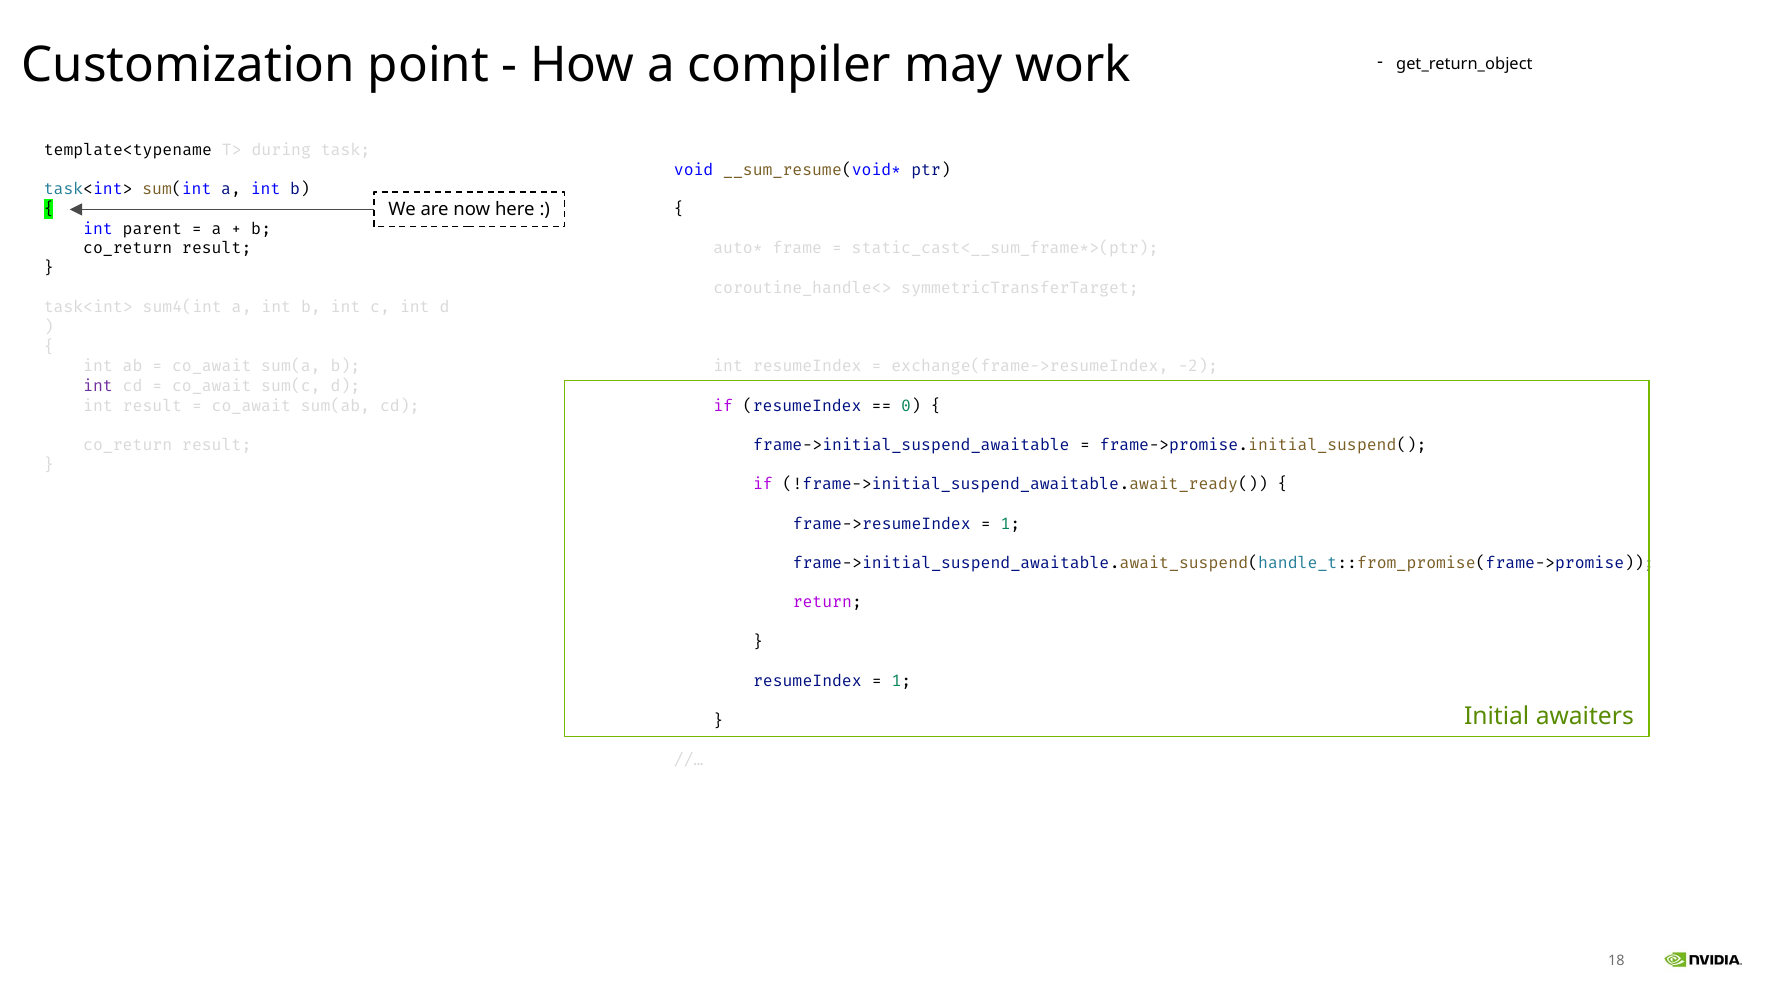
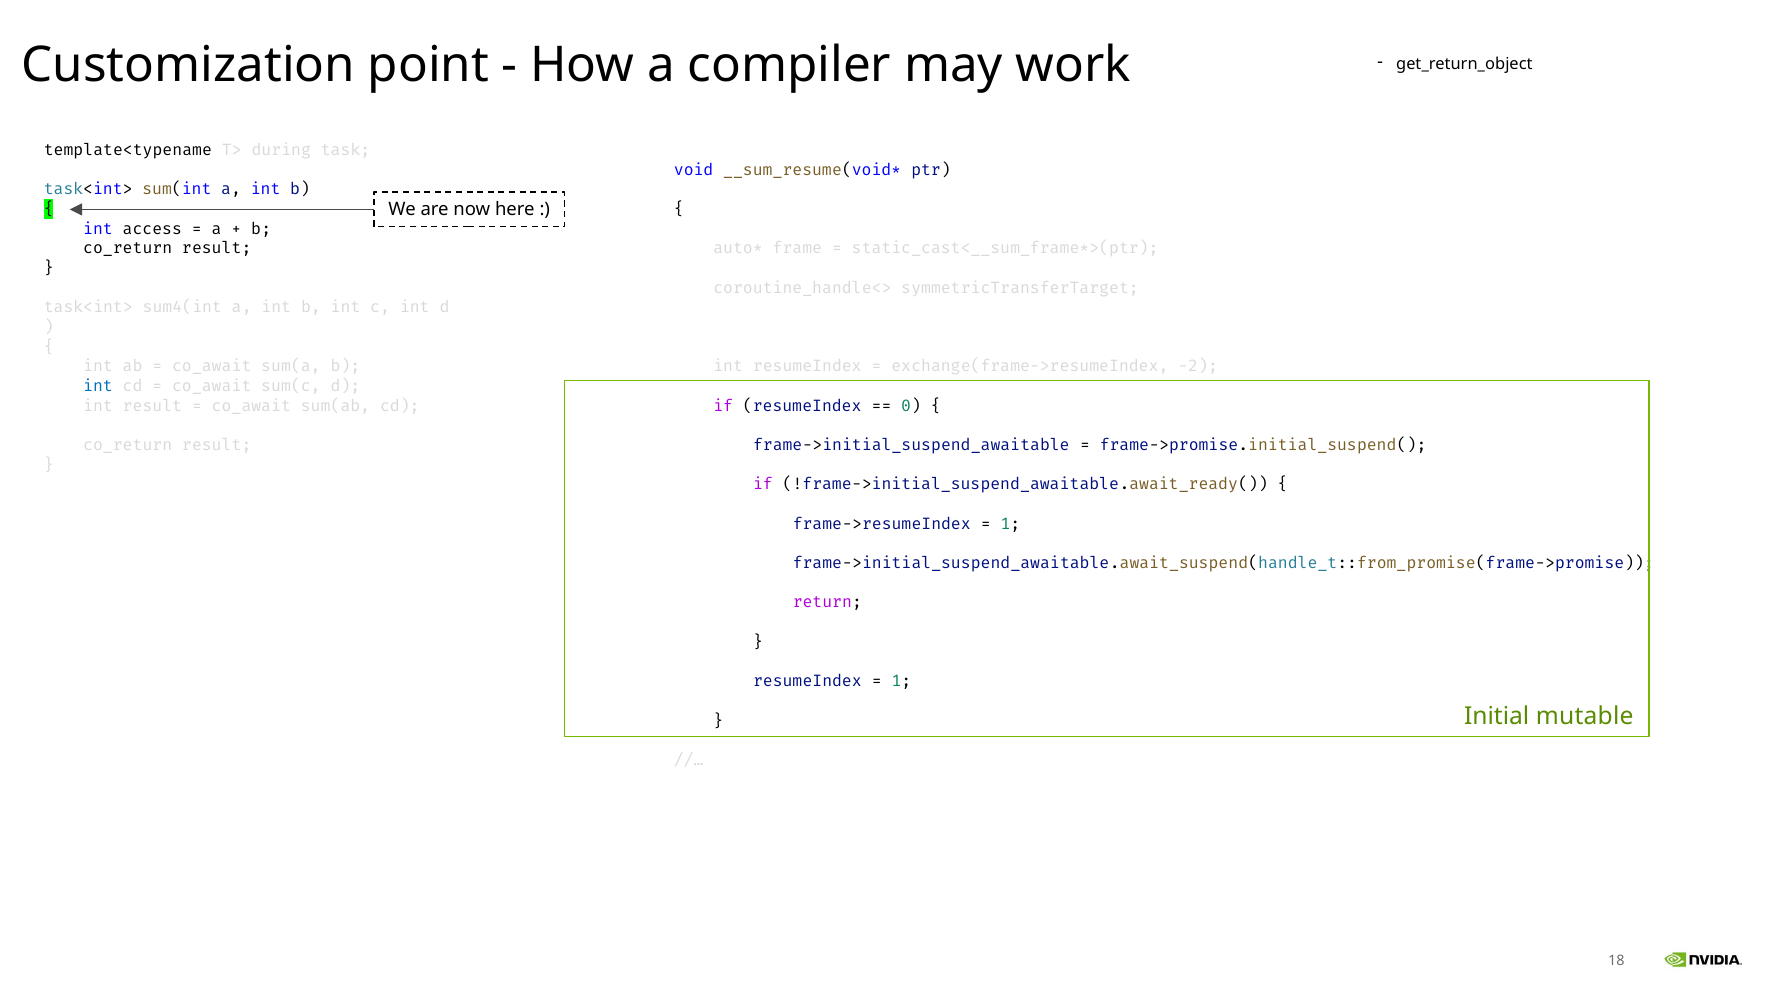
parent: parent -> access (152, 229)
int colour: purple -> blue (98, 386)
awaiters: awaiters -> mutable (1585, 717)
